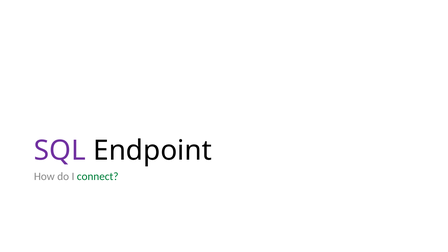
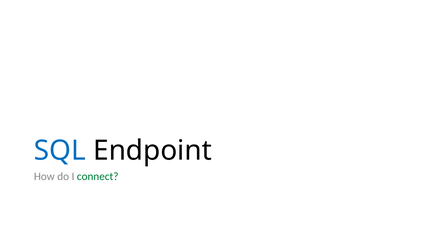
SQL colour: purple -> blue (60, 151)
